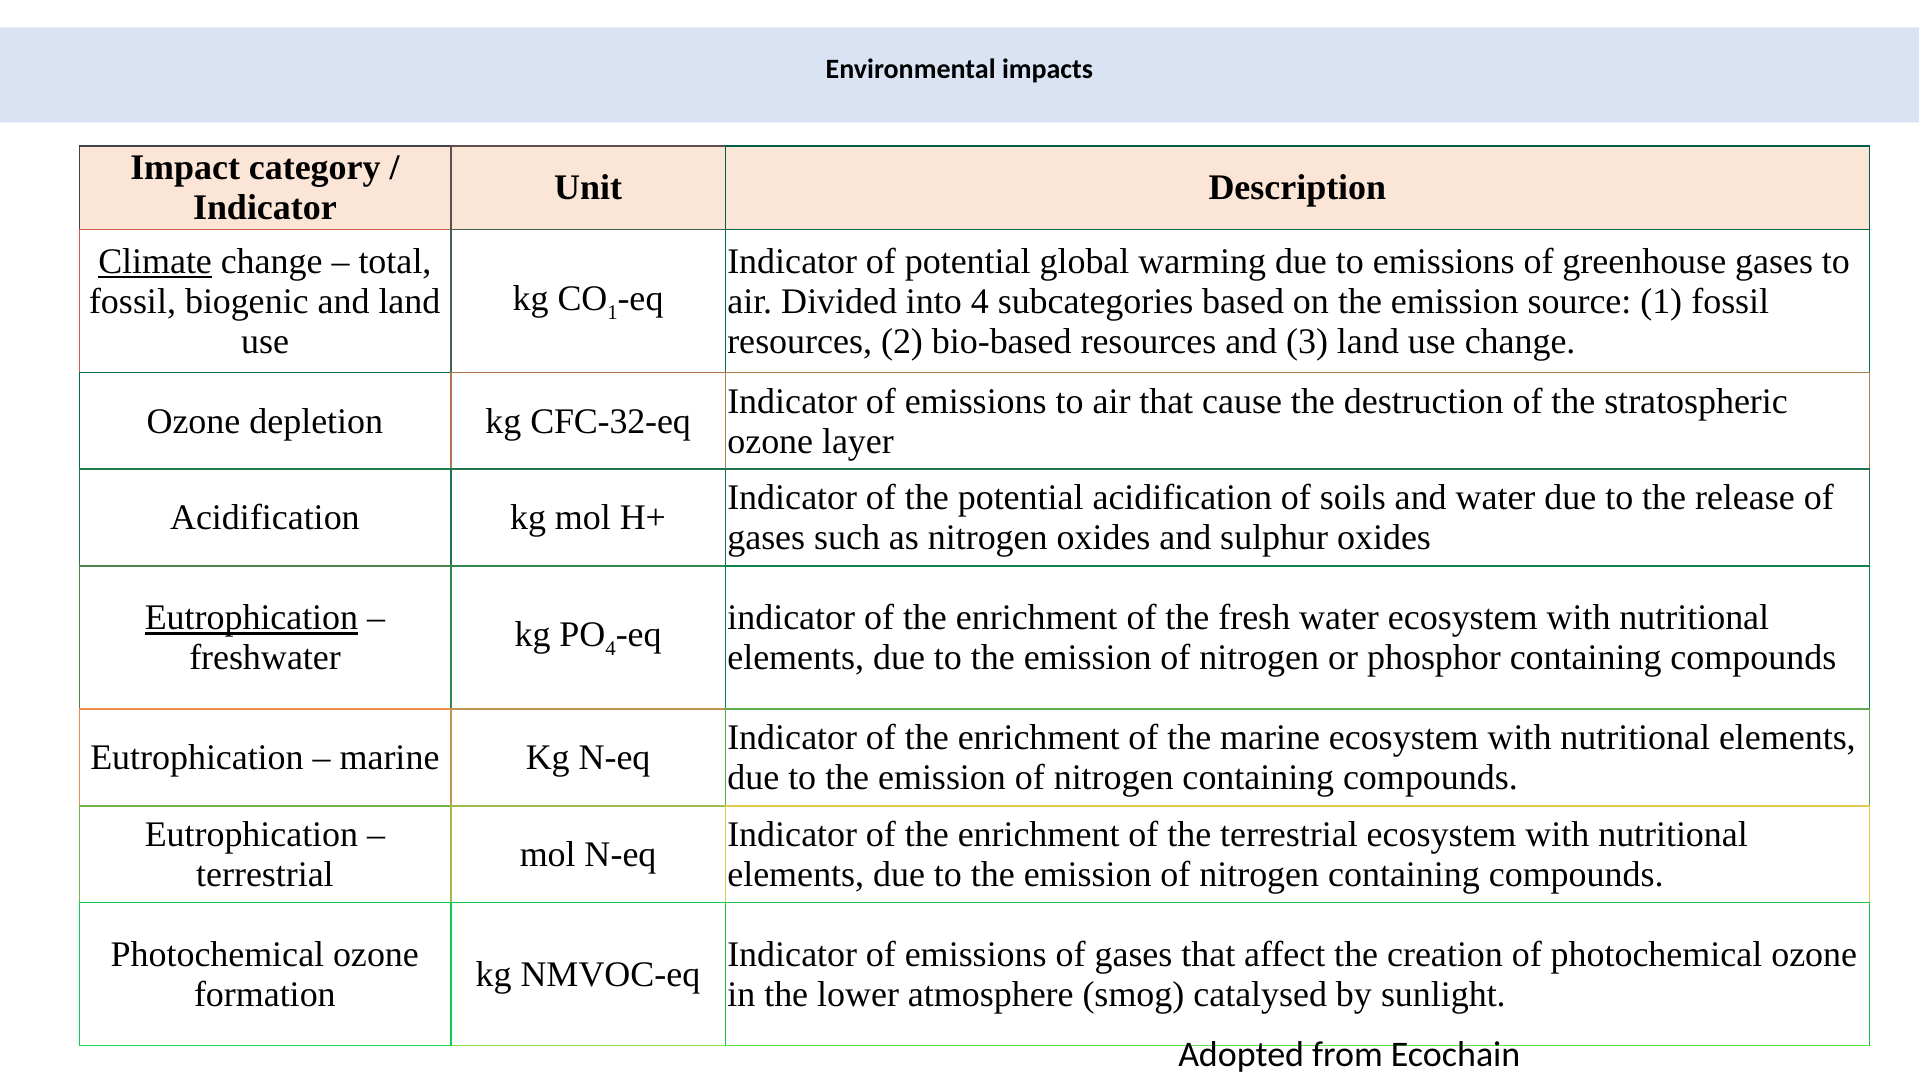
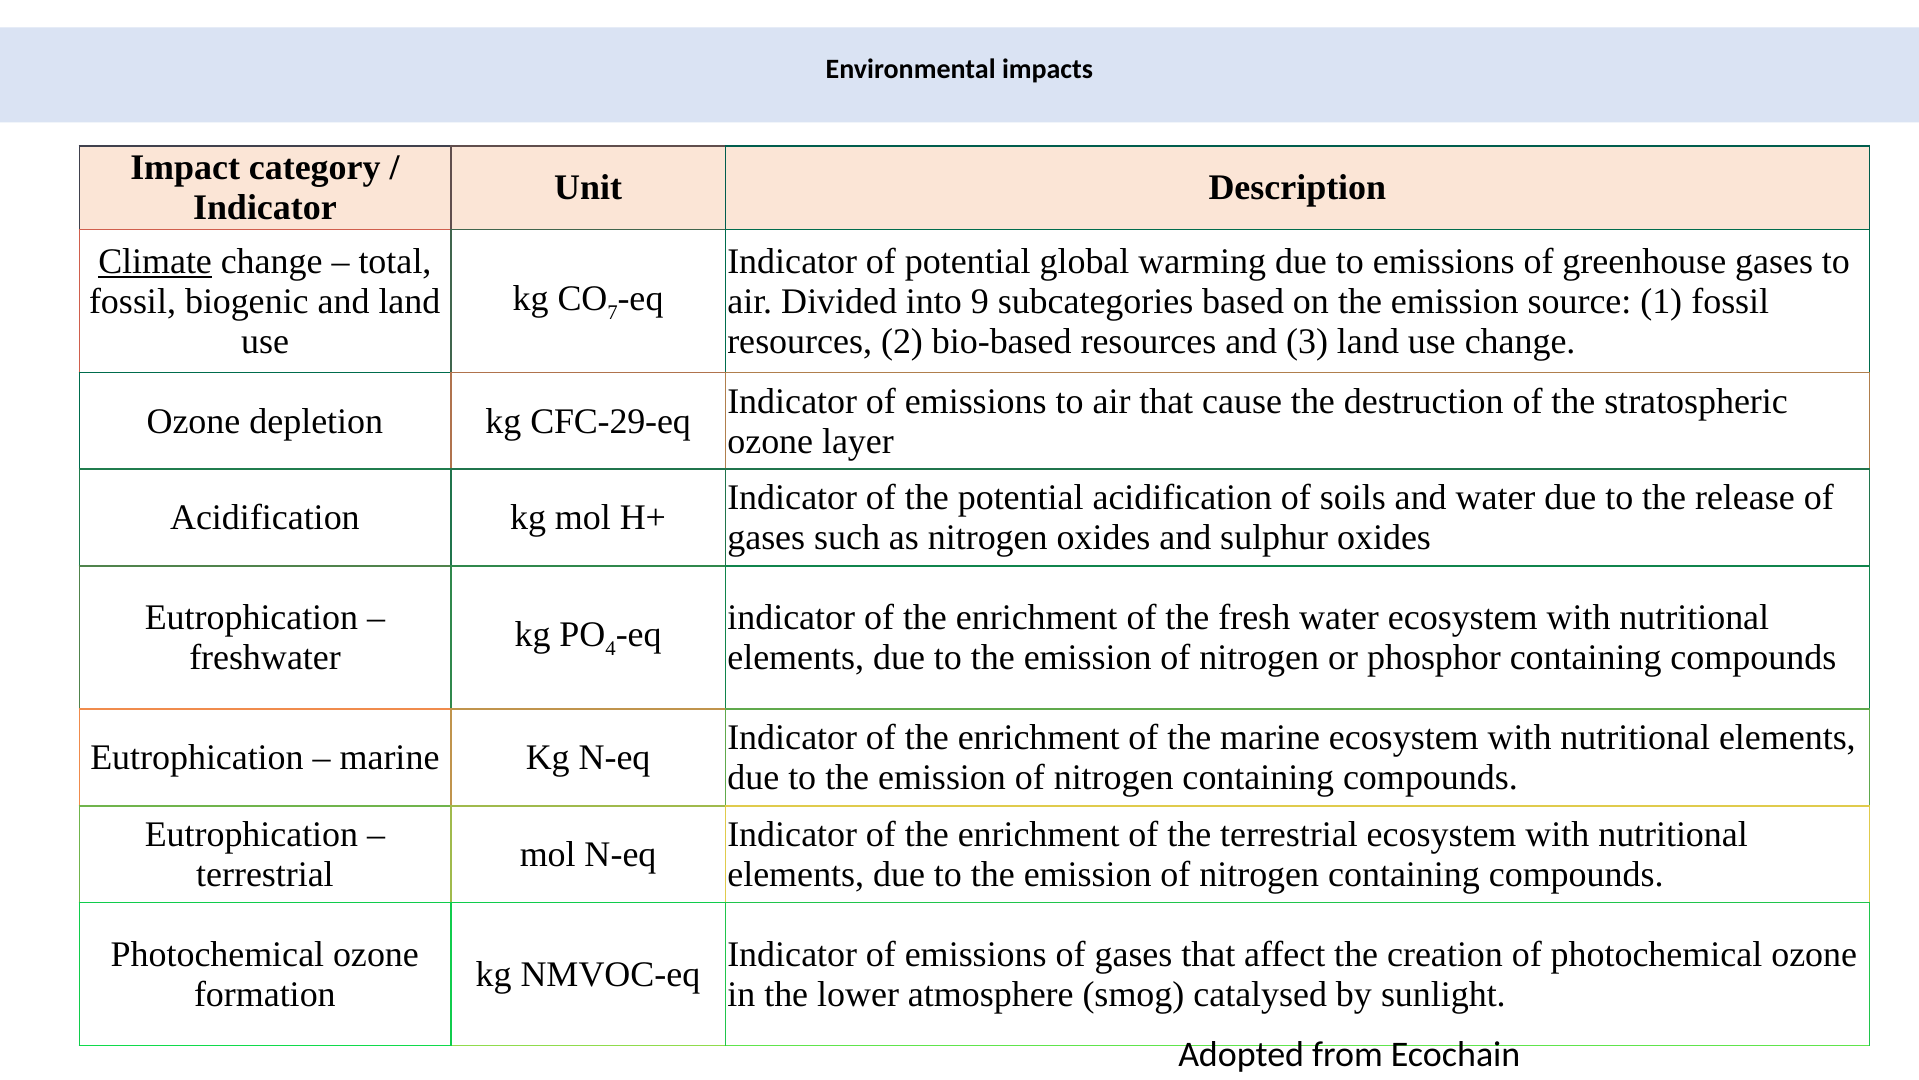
1: 1 -> 7 (613, 312)
into 4: 4 -> 9 (980, 301)
CFC-32-eq: CFC-32-eq -> CFC-29-eq (611, 421)
Eutrophication underline: present -> none (251, 618)
